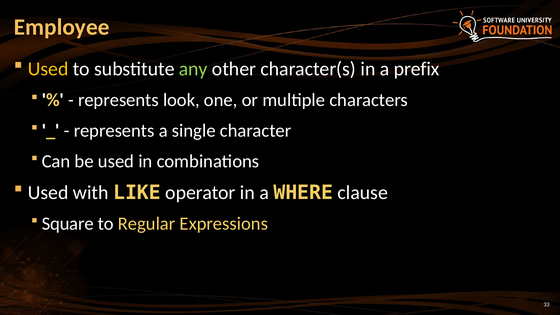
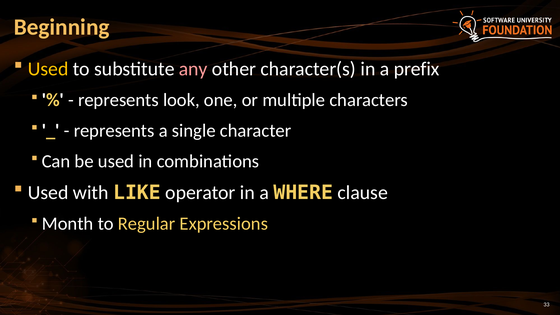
Employee: Employee -> Beginning (62, 27)
any colour: light green -> pink (193, 69)
Square: Square -> Month (68, 224)
